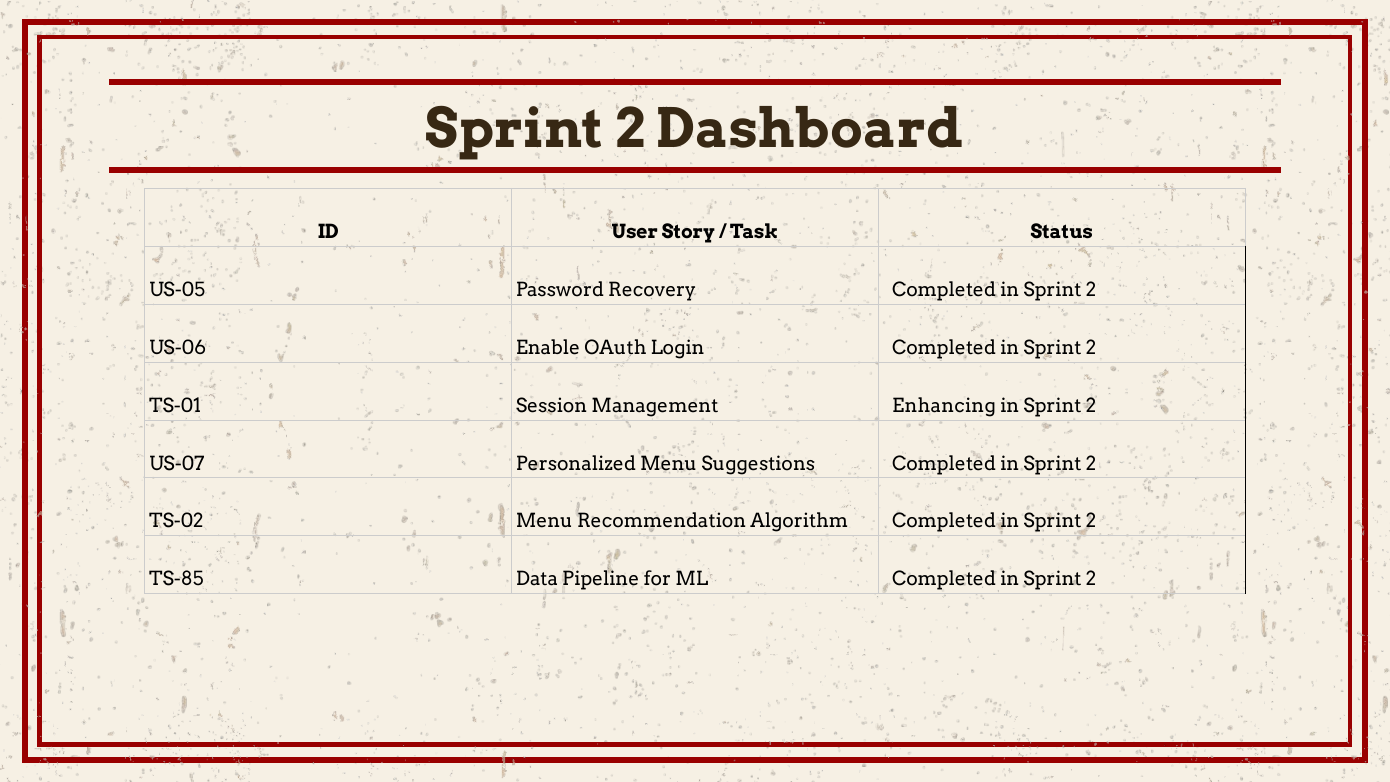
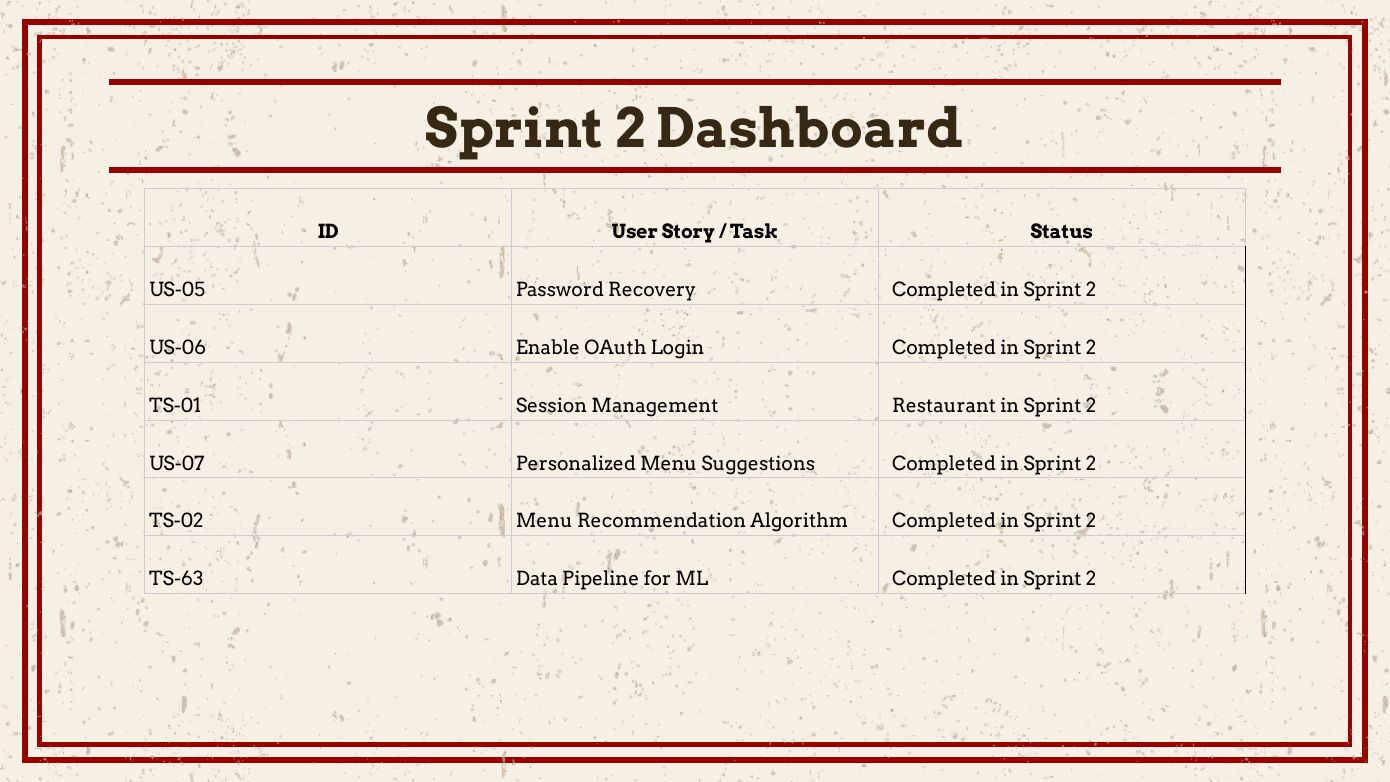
Enhancing: Enhancing -> Restaurant (944, 406)
TS-85: TS-85 -> TS-63 (176, 579)
